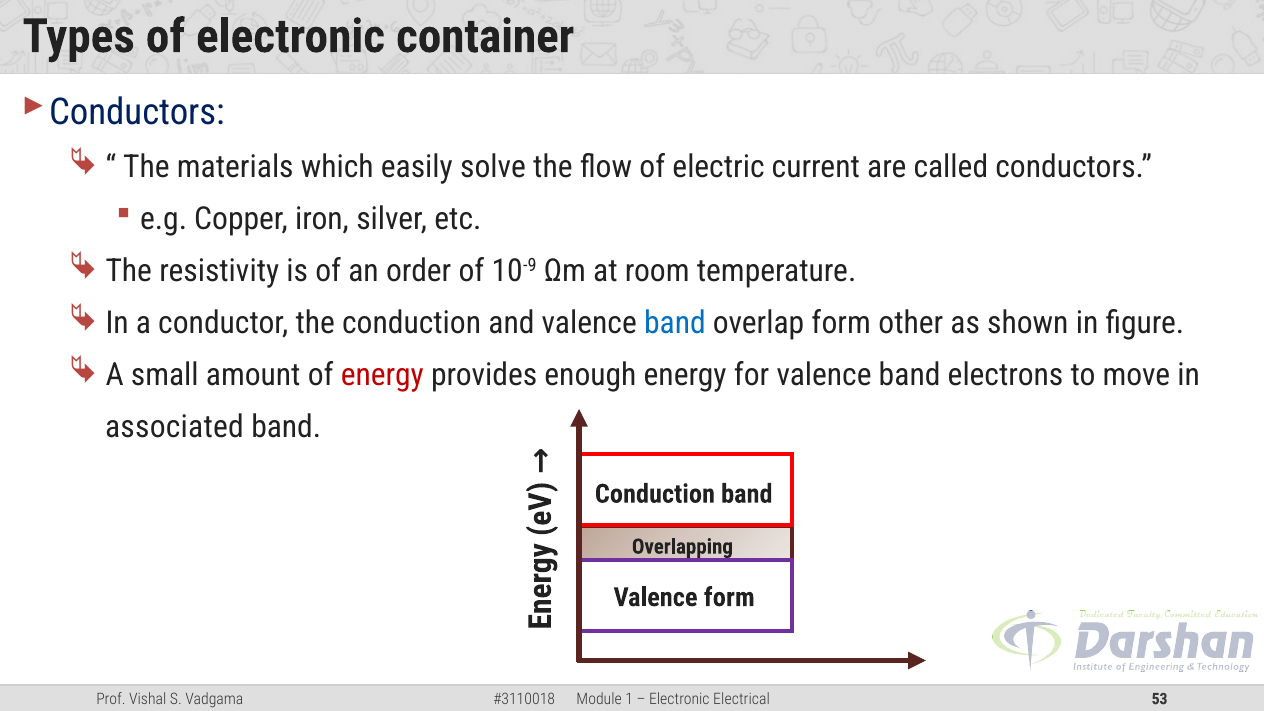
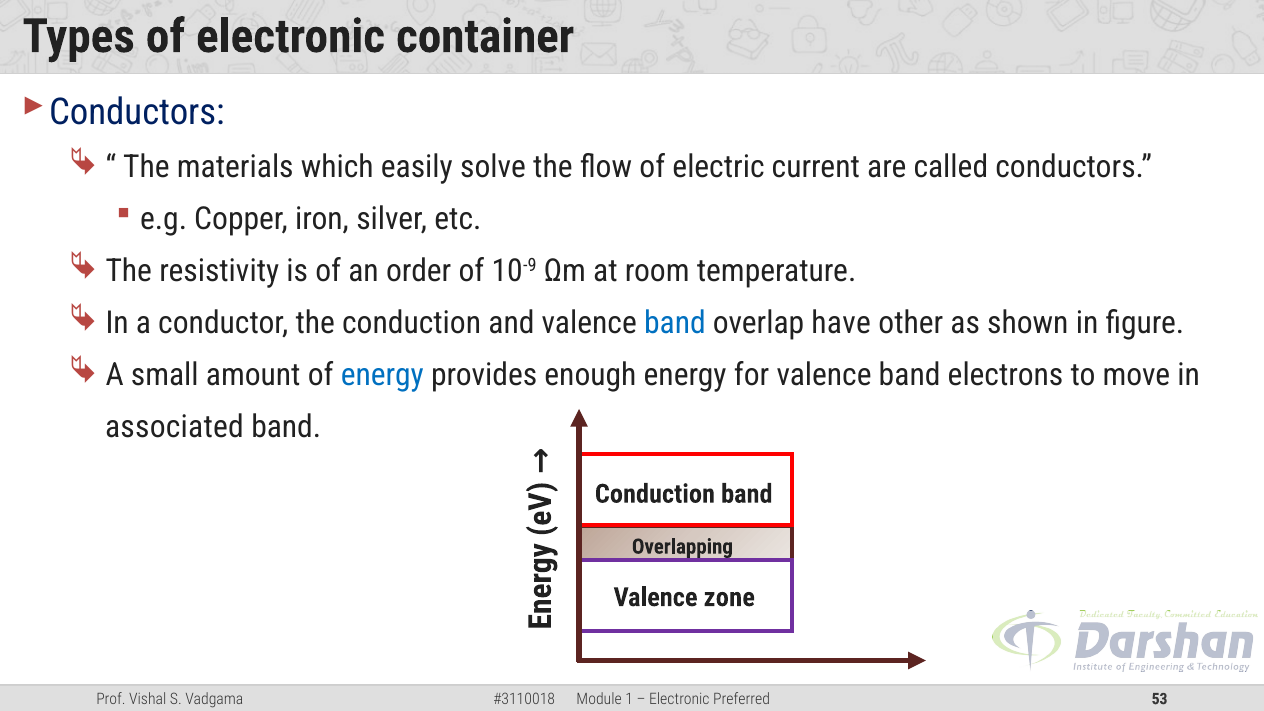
overlap form: form -> have (841, 323)
energy colour: red -> blue (382, 375)
Valence form: form -> zone (729, 597)
Electrical: Electrical -> Preferred (742, 699)
